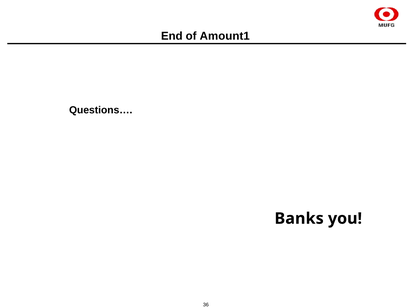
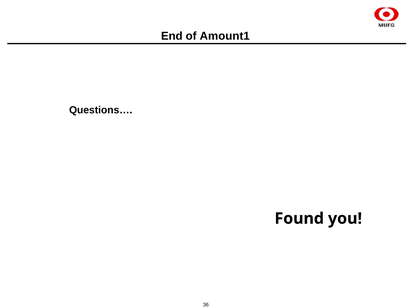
Banks: Banks -> Found (299, 219)
